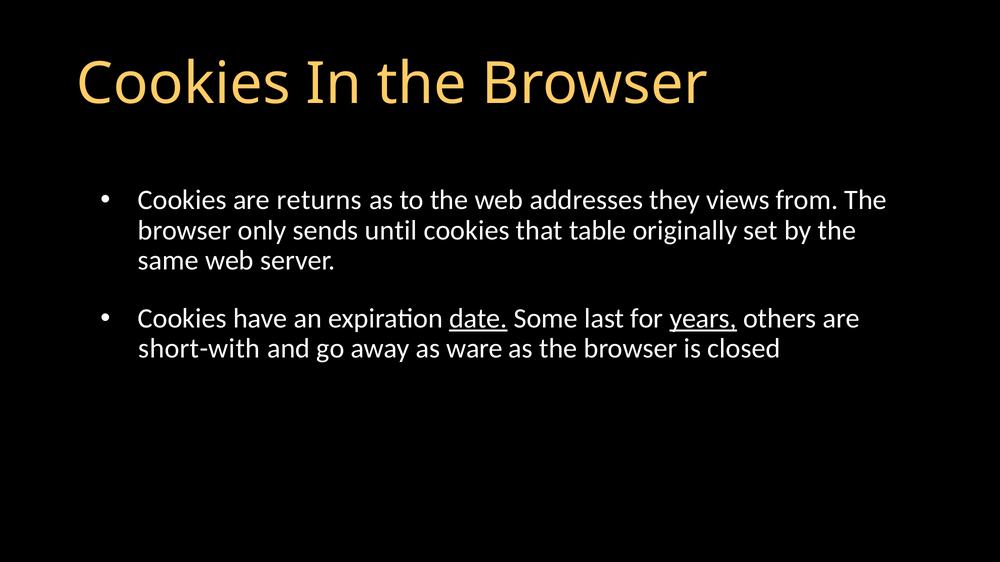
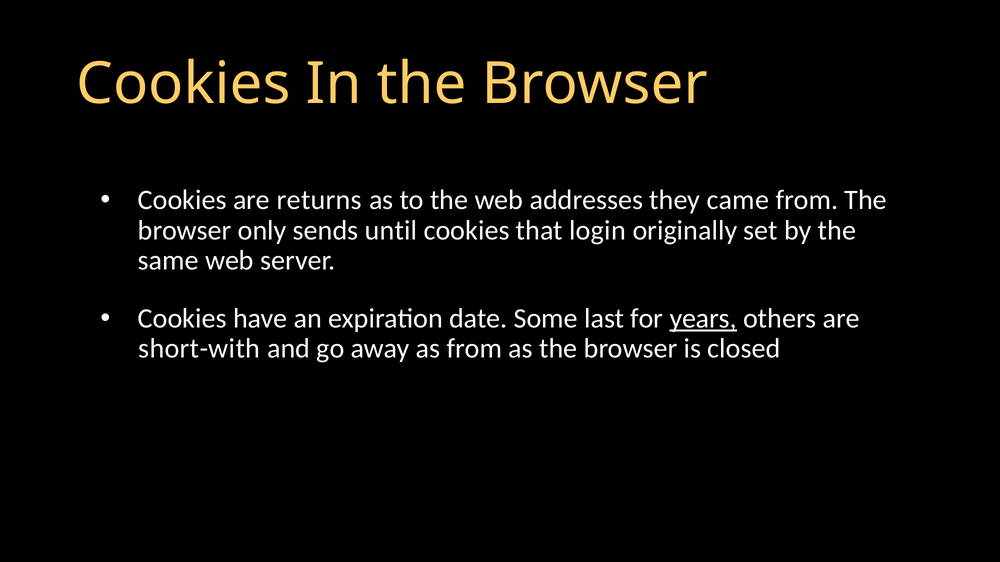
views: views -> came (738, 200)
table: table -> login (598, 230)
date underline: present -> none (478, 319)
as ware: ware -> from (474, 349)
